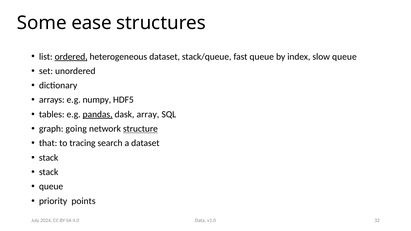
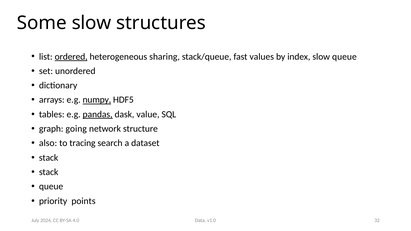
Some ease: ease -> slow (92, 23)
heterogeneous dataset: dataset -> sharing (165, 57)
fast queue: queue -> values (262, 57)
numpy underline: none -> present (97, 100)
array: array -> value (148, 114)
structure underline: present -> none (140, 129)
that: that -> also (48, 143)
